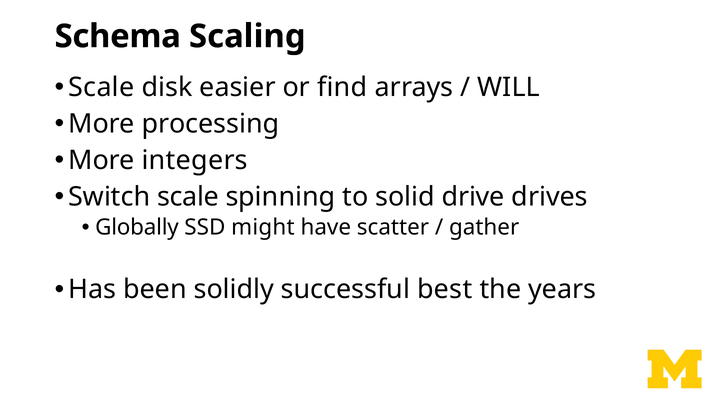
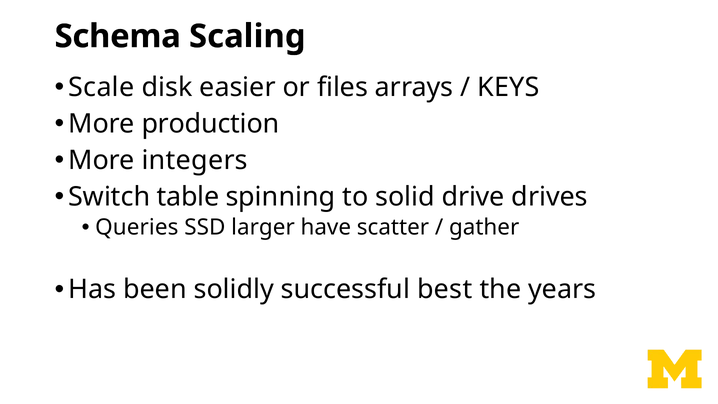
find: find -> files (342, 87)
WILL: WILL -> KEYS (508, 87)
processing: processing -> production (211, 124)
Switch scale: scale -> table (188, 197)
Globally: Globally -> Queries (137, 227)
might: might -> larger (263, 227)
